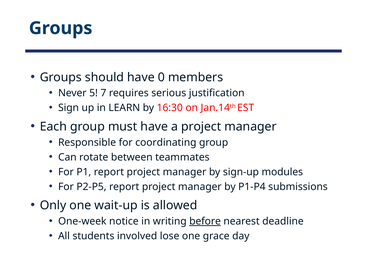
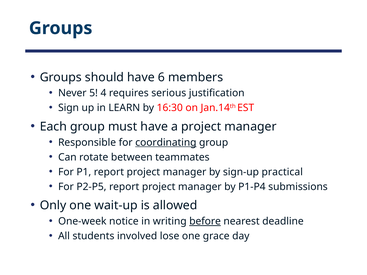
0: 0 -> 6 (161, 77)
7: 7 -> 4 (103, 93)
coordinating underline: none -> present (166, 143)
modules: modules -> practical (282, 172)
